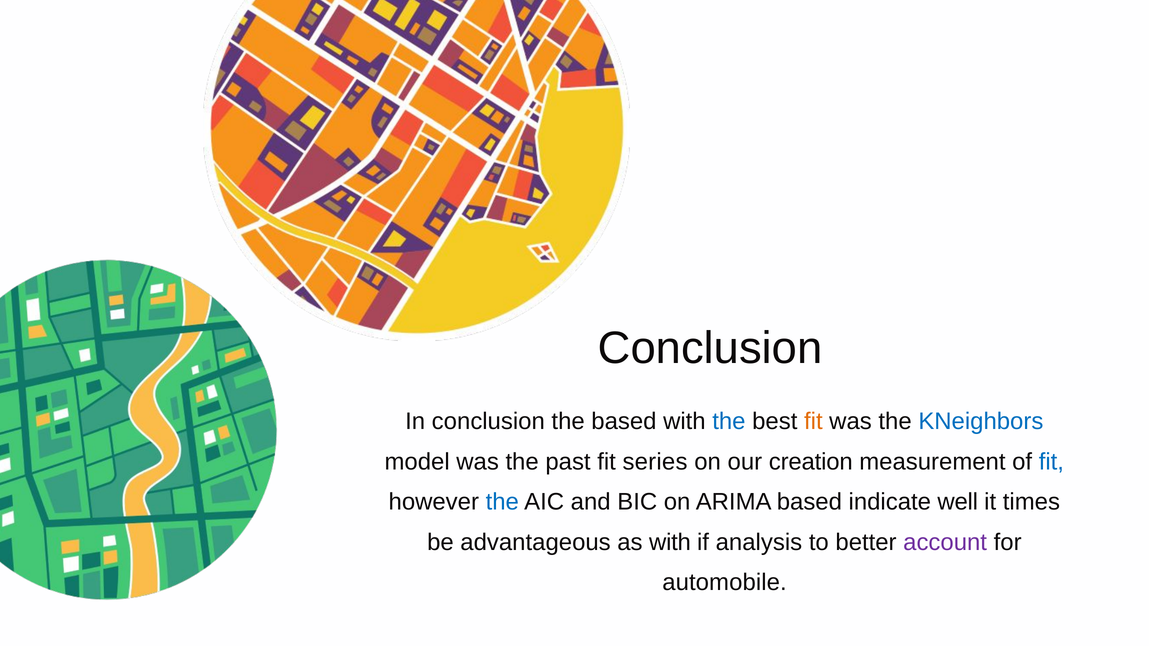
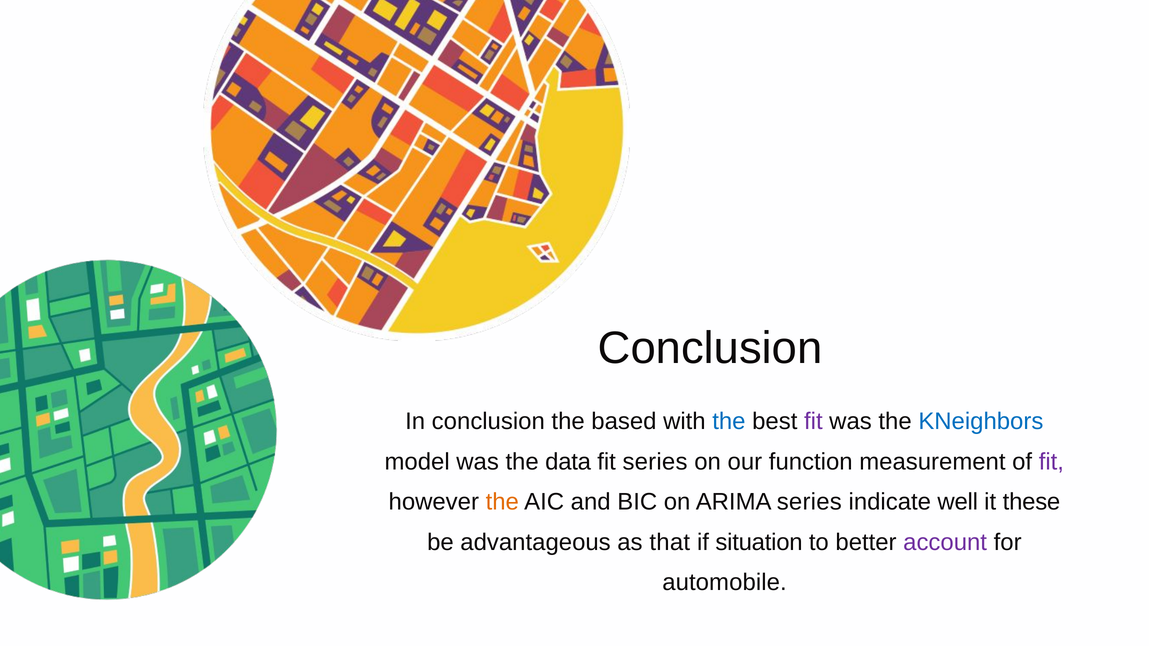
fit colour: orange -> purple (813, 422)
past: past -> data (568, 462)
creation: creation -> function (811, 462)
fit colour: blue -> purple (1051, 462)
the colour: blue -> orange (502, 502)
ARIMA based: based -> series (809, 502)
times: times -> these (1032, 502)
as with: with -> that (670, 542)
analysis: analysis -> situation (759, 542)
